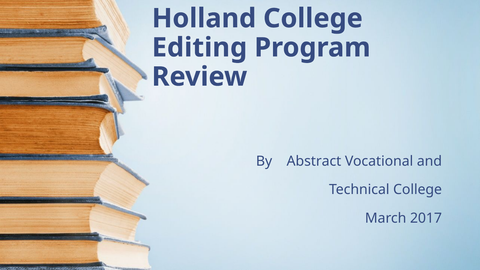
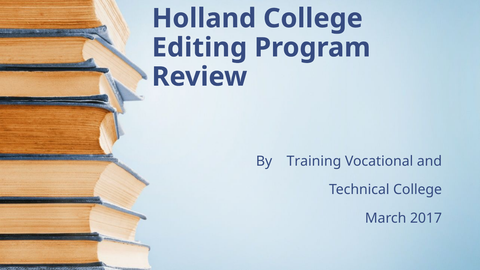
Abstract: Abstract -> Training (314, 161)
